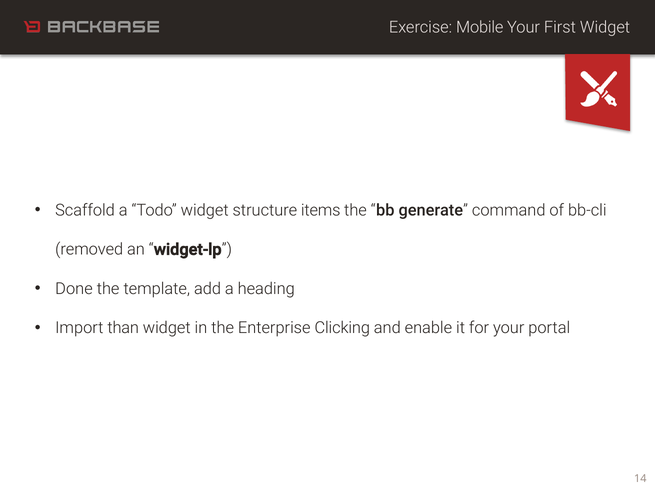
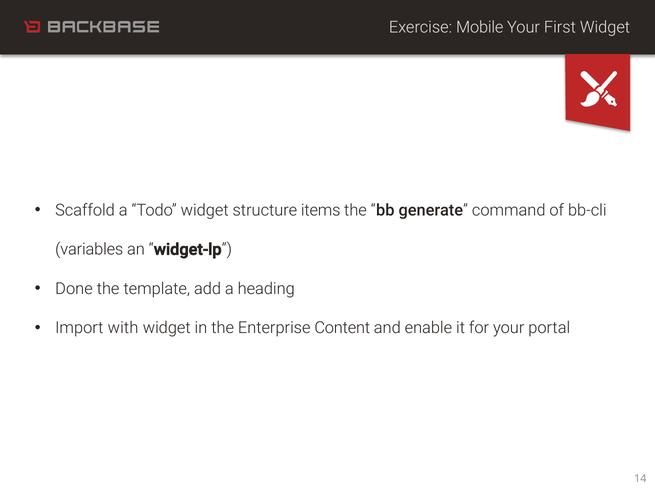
removed: removed -> variables (89, 250)
than: than -> with (123, 328)
Clicking: Clicking -> Content (342, 328)
